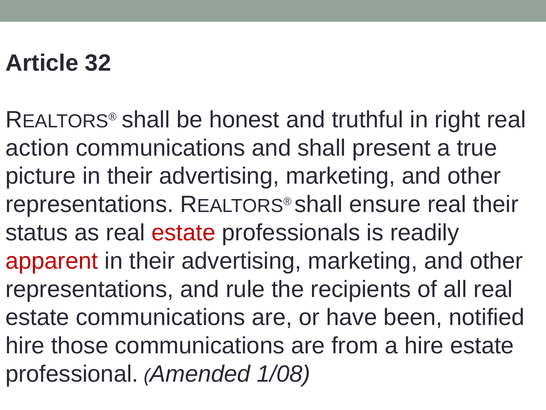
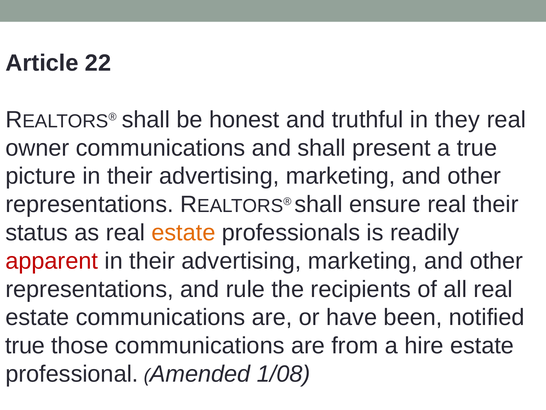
32: 32 -> 22 (98, 63)
right: right -> they (457, 120)
action: action -> owner (37, 148)
estate colour: red -> orange (183, 232)
hire: hire -> true (25, 345)
